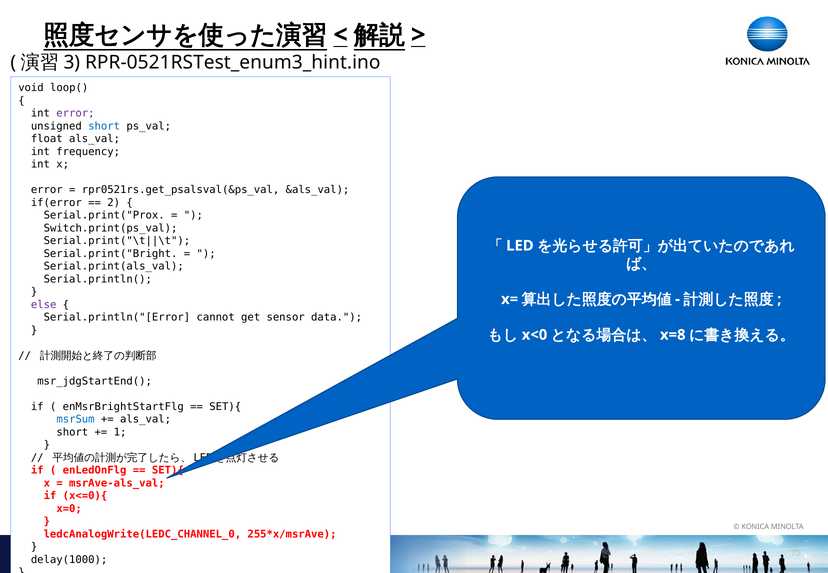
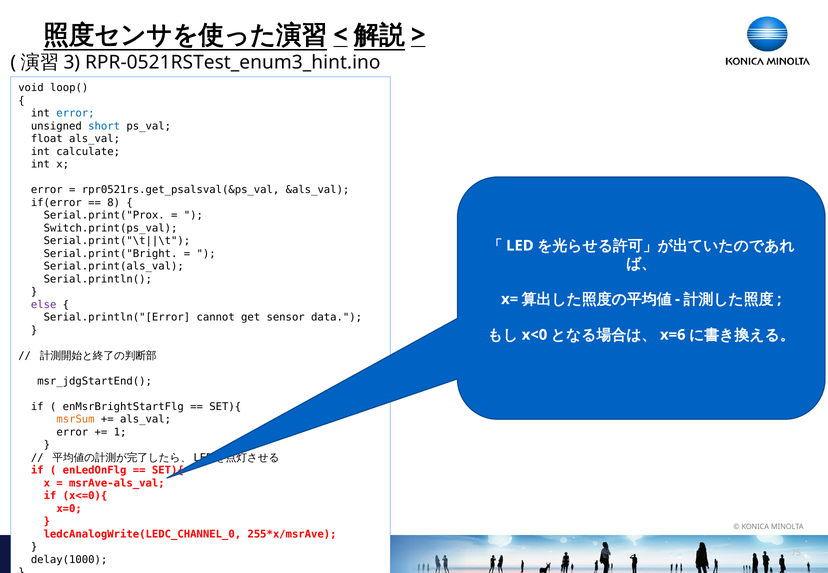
error colour: purple -> blue (75, 113)
frequency: frequency -> calculate (88, 152)
2: 2 -> 8 (114, 203)
x=8: x=8 -> x=6 (673, 335)
msrSum colour: blue -> orange (76, 420)
short: short -> error (72, 432)
